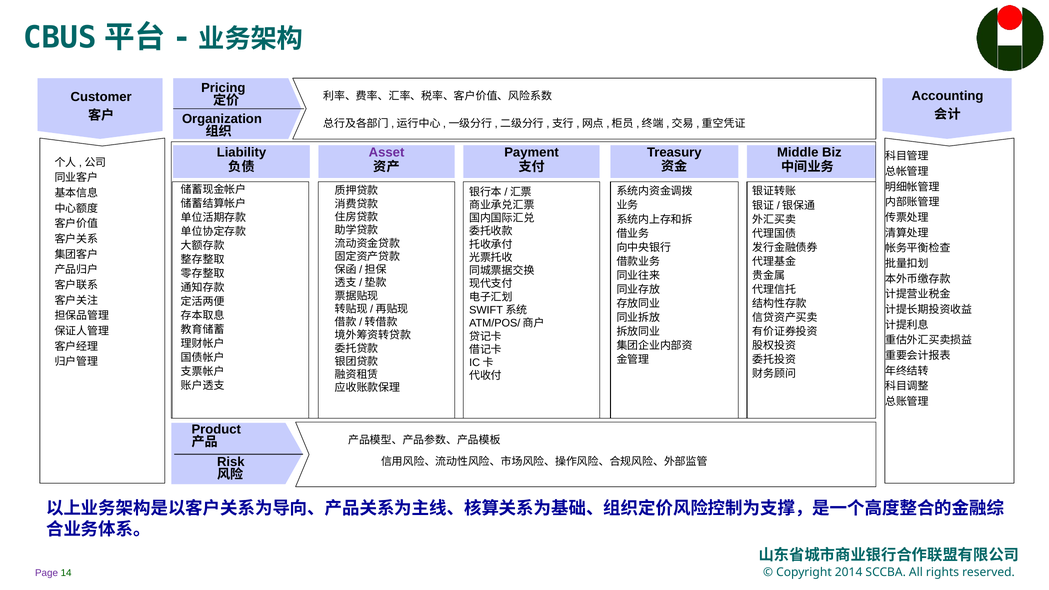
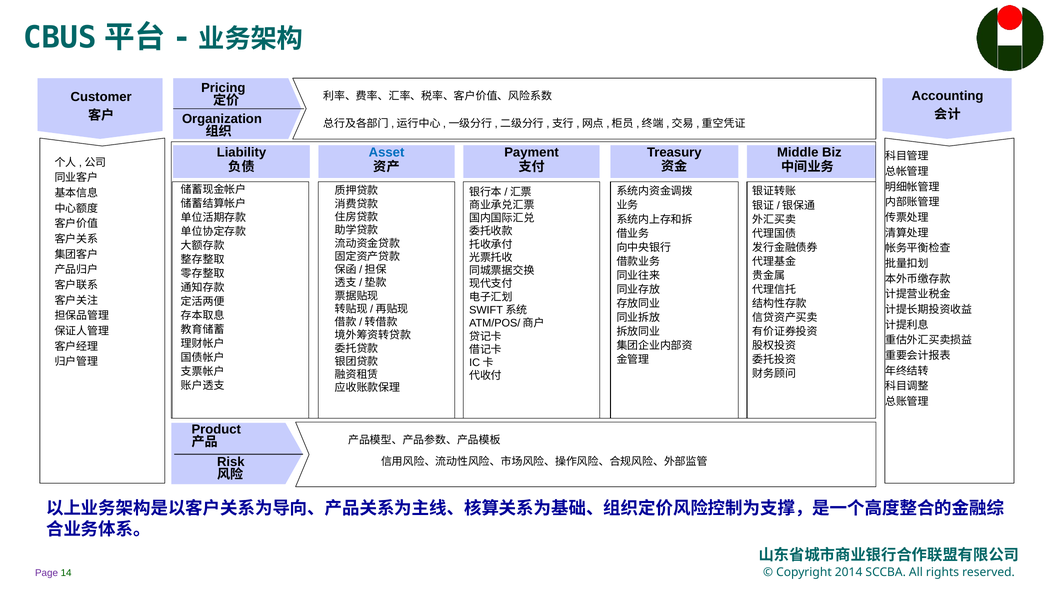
Asset colour: purple -> blue (387, 153)
